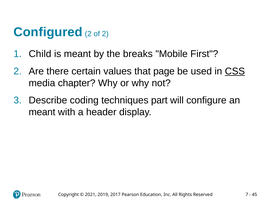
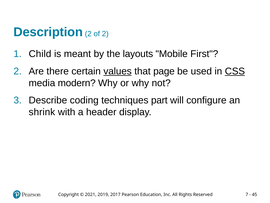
Configured: Configured -> Description (48, 32)
breaks: breaks -> layouts (138, 54)
values underline: none -> present (118, 71)
chapter: chapter -> modern (77, 83)
meant: meant -> shrink (42, 112)
